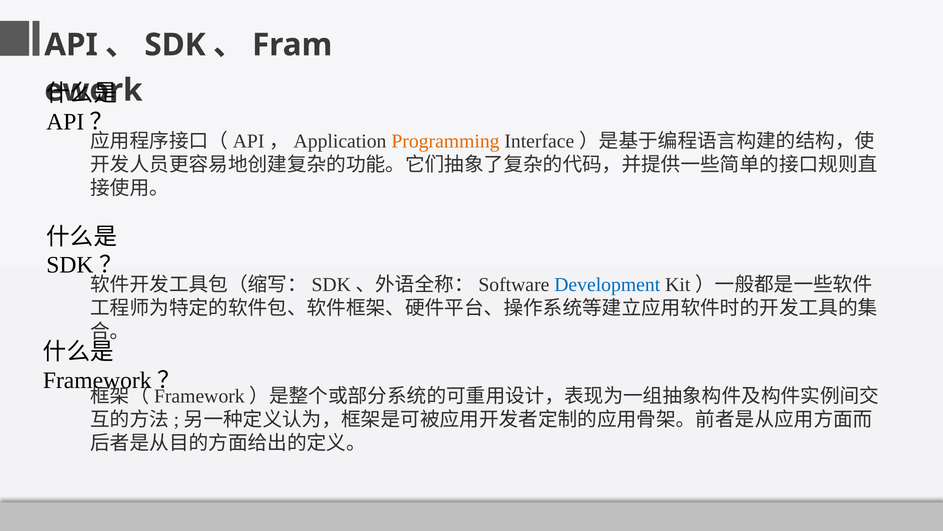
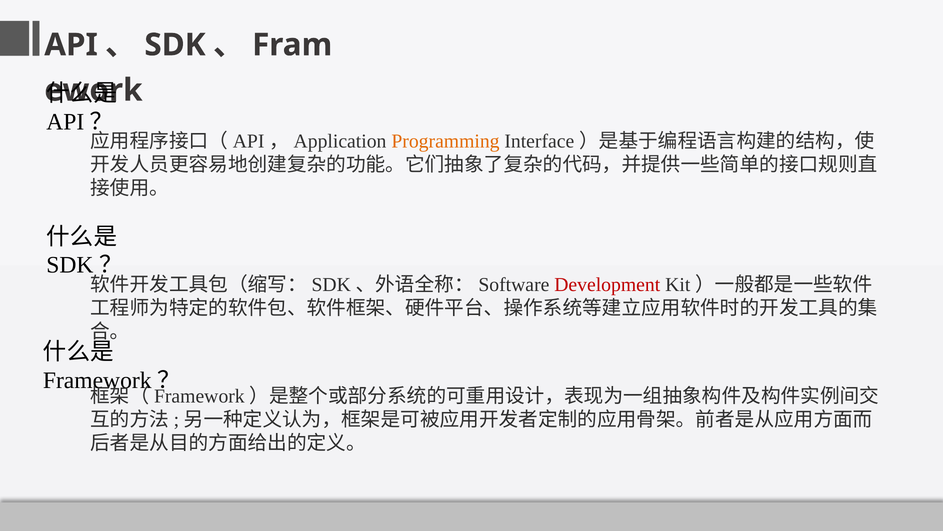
Development colour: blue -> red (607, 284)
